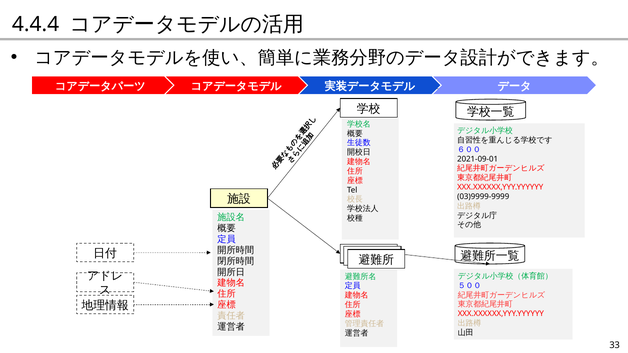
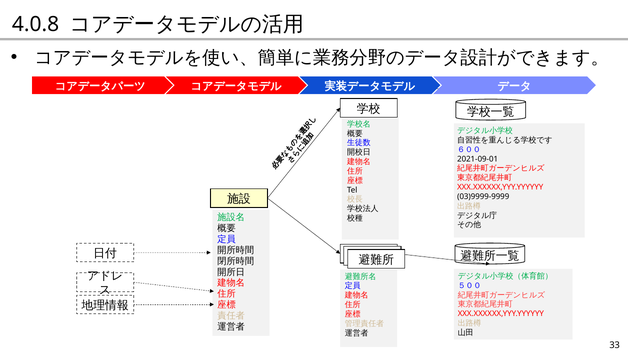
4.4.4: 4.4.4 -> 4.0.8 (36, 24)
